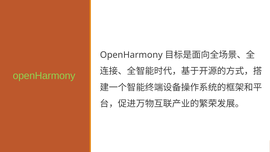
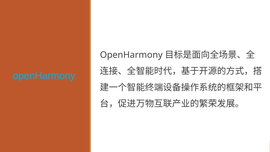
openHarmony colour: light green -> light blue (44, 76)
